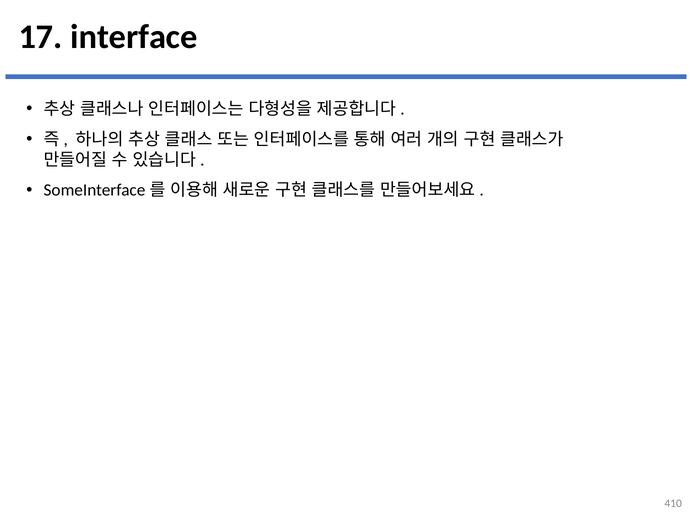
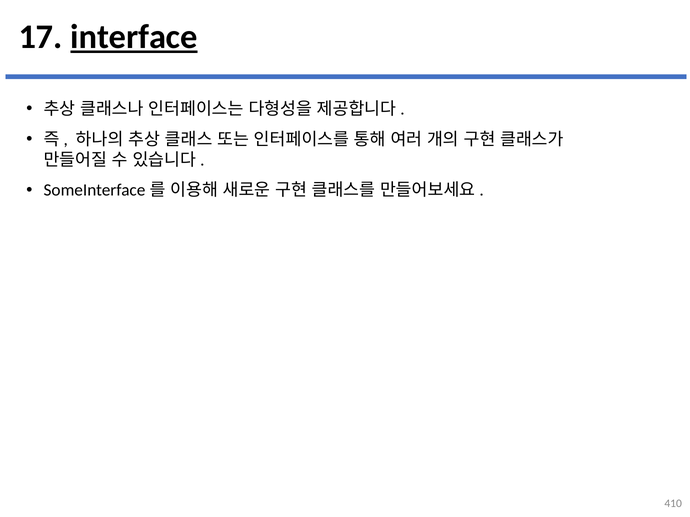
interface underline: none -> present (134, 37)
